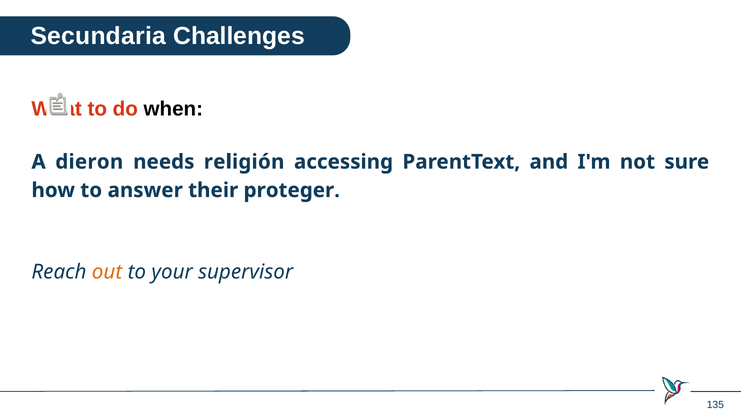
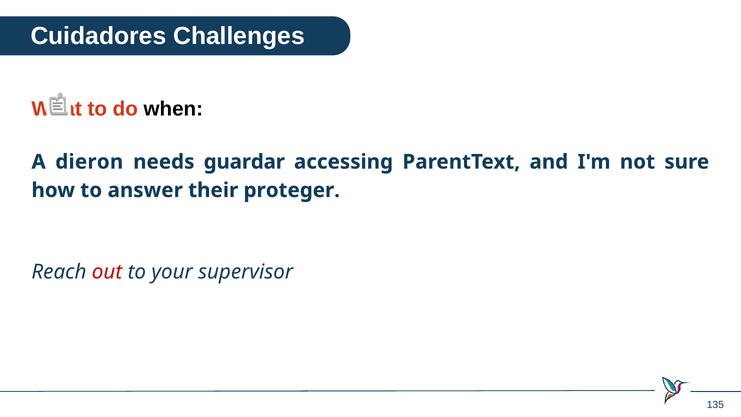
Secundaria: Secundaria -> Cuidadores (98, 36)
religión: religión -> guardar (244, 162)
out colour: orange -> red (107, 272)
